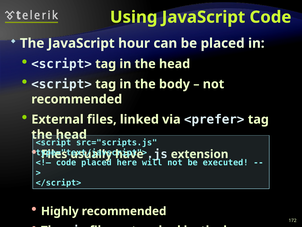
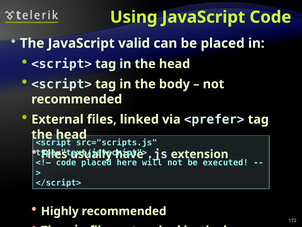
hour: hour -> valid (134, 43)
